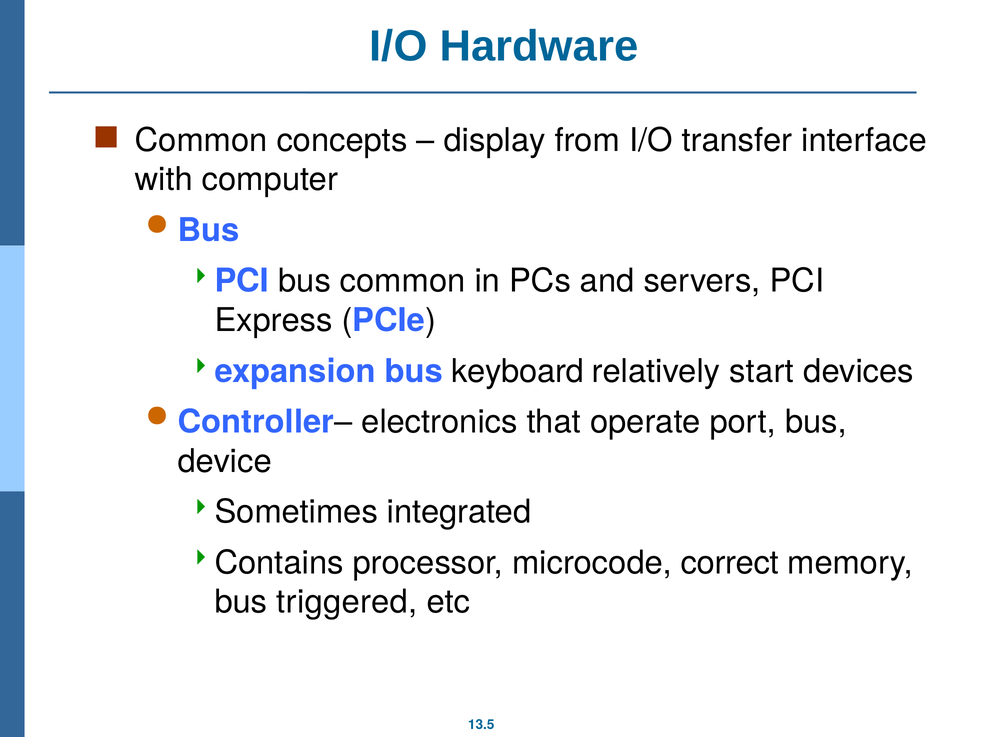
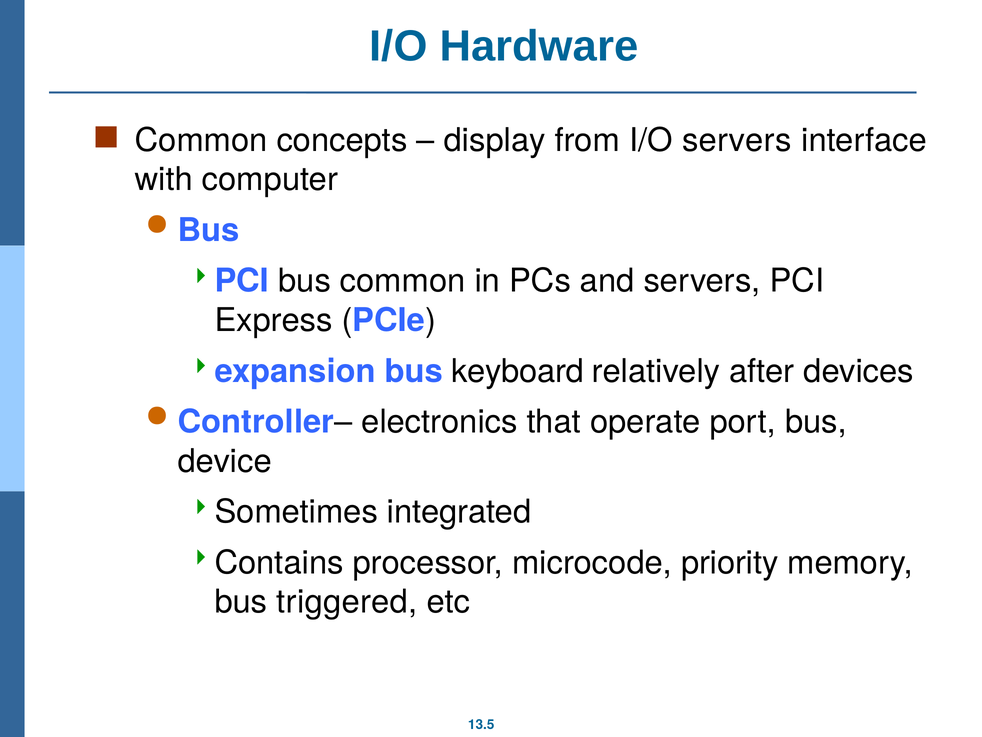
I/O transfer: transfer -> servers (737, 140)
start: start -> after (762, 371)
correct: correct -> priority (730, 562)
